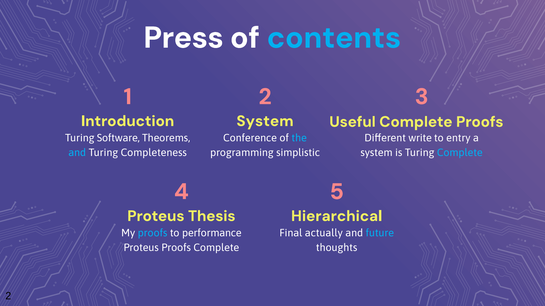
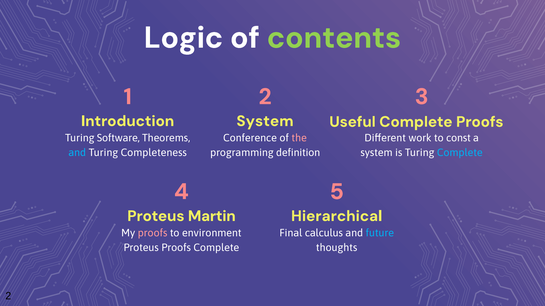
Press: Press -> Logic (183, 38)
contents colour: light blue -> light green (334, 38)
the colour: light blue -> pink (299, 138)
write: write -> work (420, 138)
entry: entry -> const (458, 138)
simplistic: simplistic -> definition (298, 153)
Thesis: Thesis -> Martin (212, 216)
proofs colour: light blue -> pink (153, 233)
performance: performance -> environment (212, 233)
actually: actually -> calculus (324, 233)
